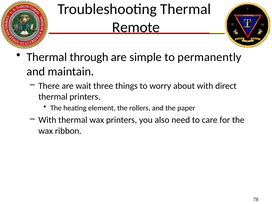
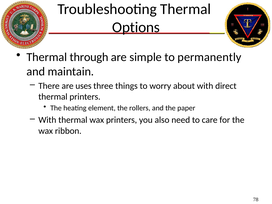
Remote: Remote -> Options (136, 27)
wait: wait -> uses (83, 86)
